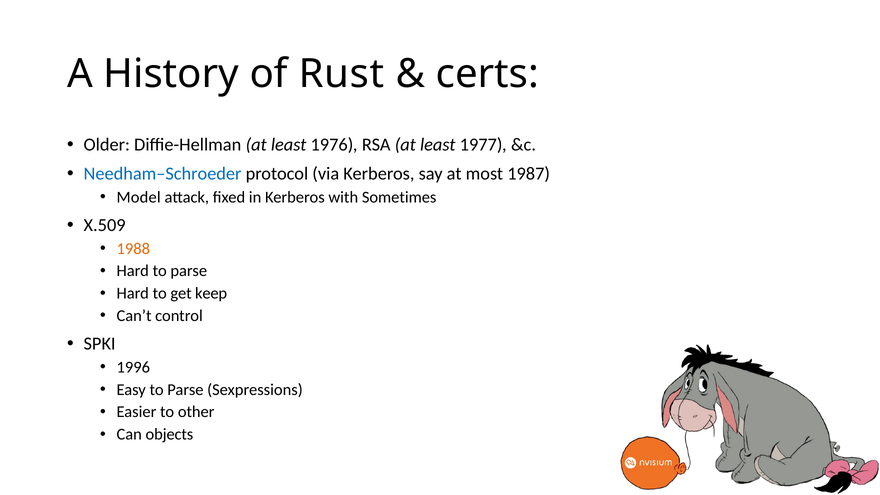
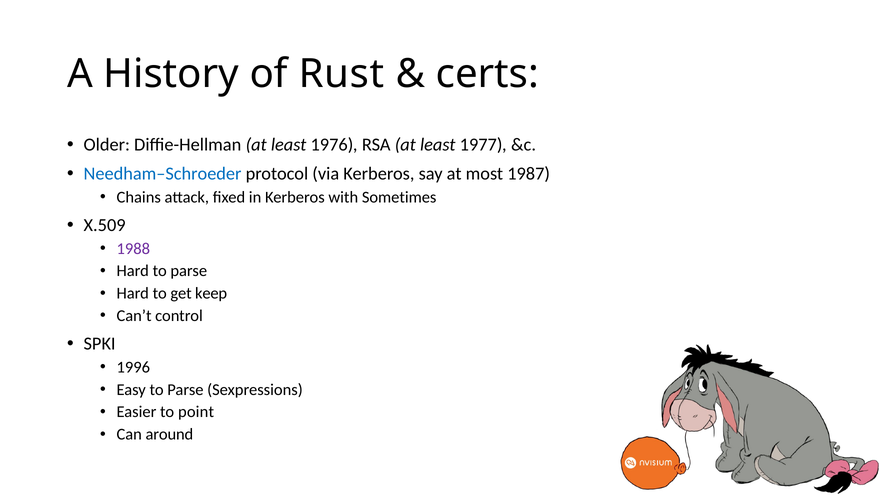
Model: Model -> Chains (139, 197)
1988 colour: orange -> purple (133, 249)
other: other -> point (196, 412)
objects: objects -> around (169, 434)
